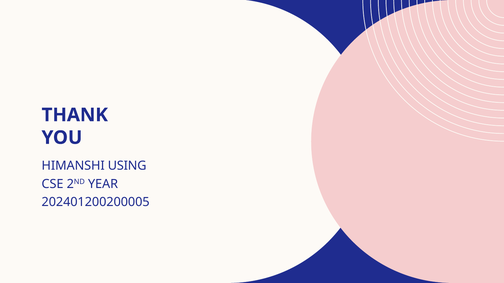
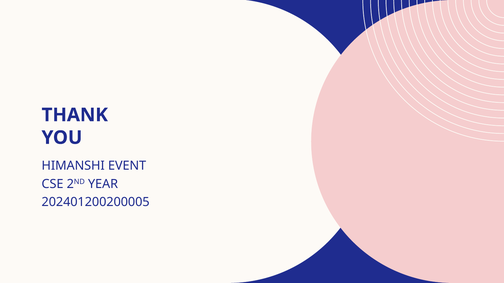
USING: USING -> EVENT (127, 166)
